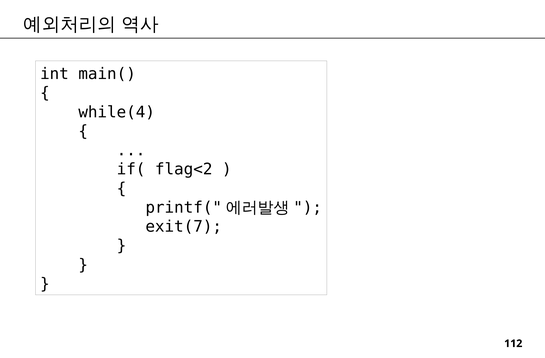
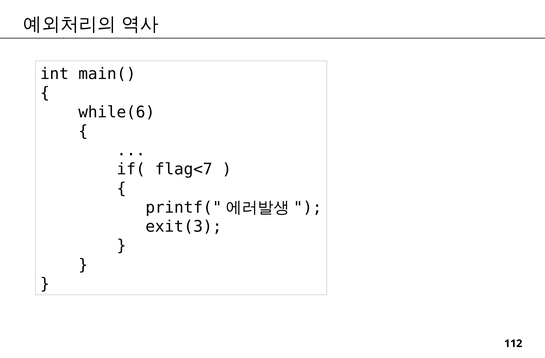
while(4: while(4 -> while(6 (117, 112)
flag<2: flag<2 -> flag<7 (184, 169)
exit(7: exit(7 -> exit(3 (184, 227)
